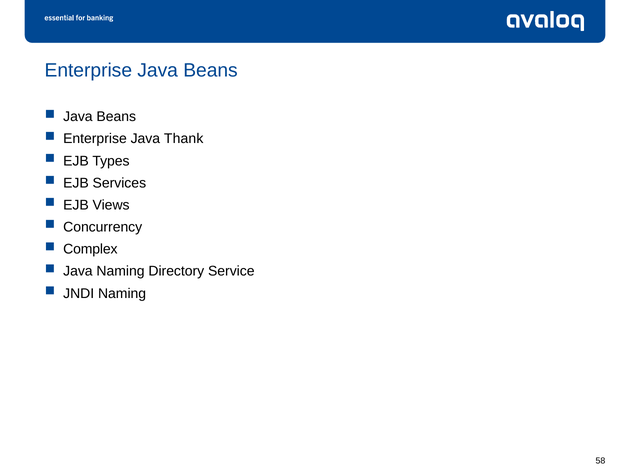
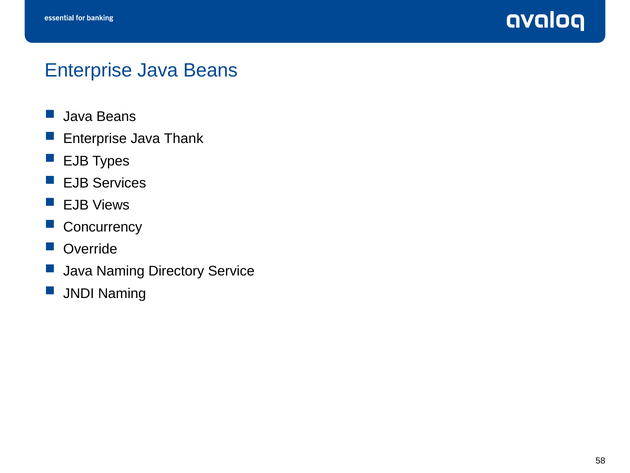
Complex: Complex -> Override (90, 249)
